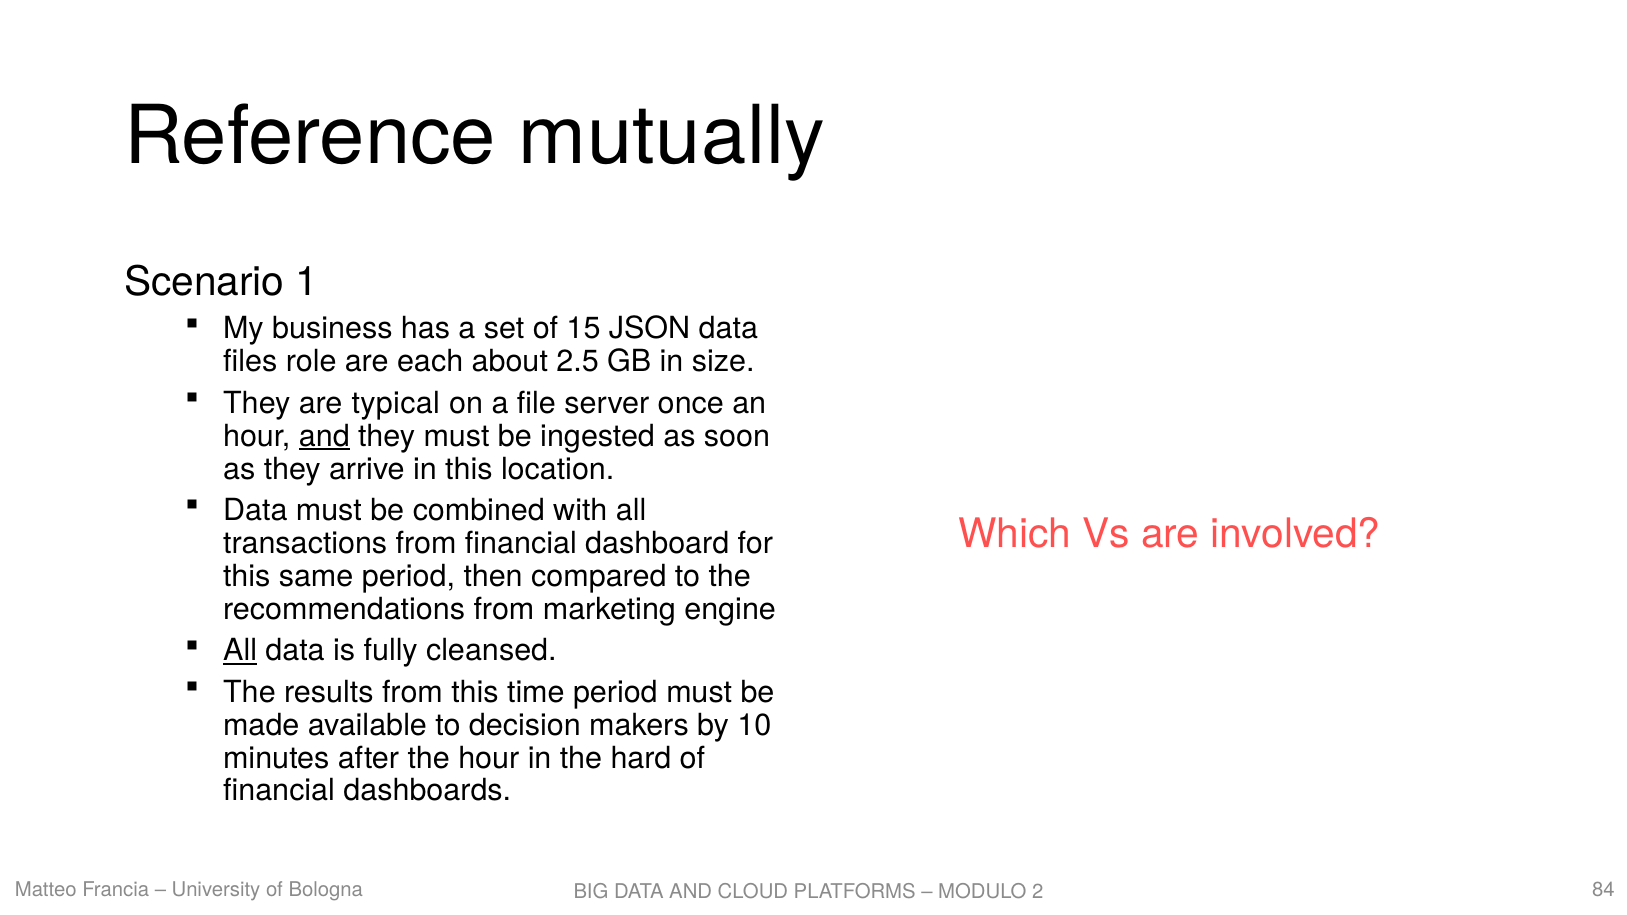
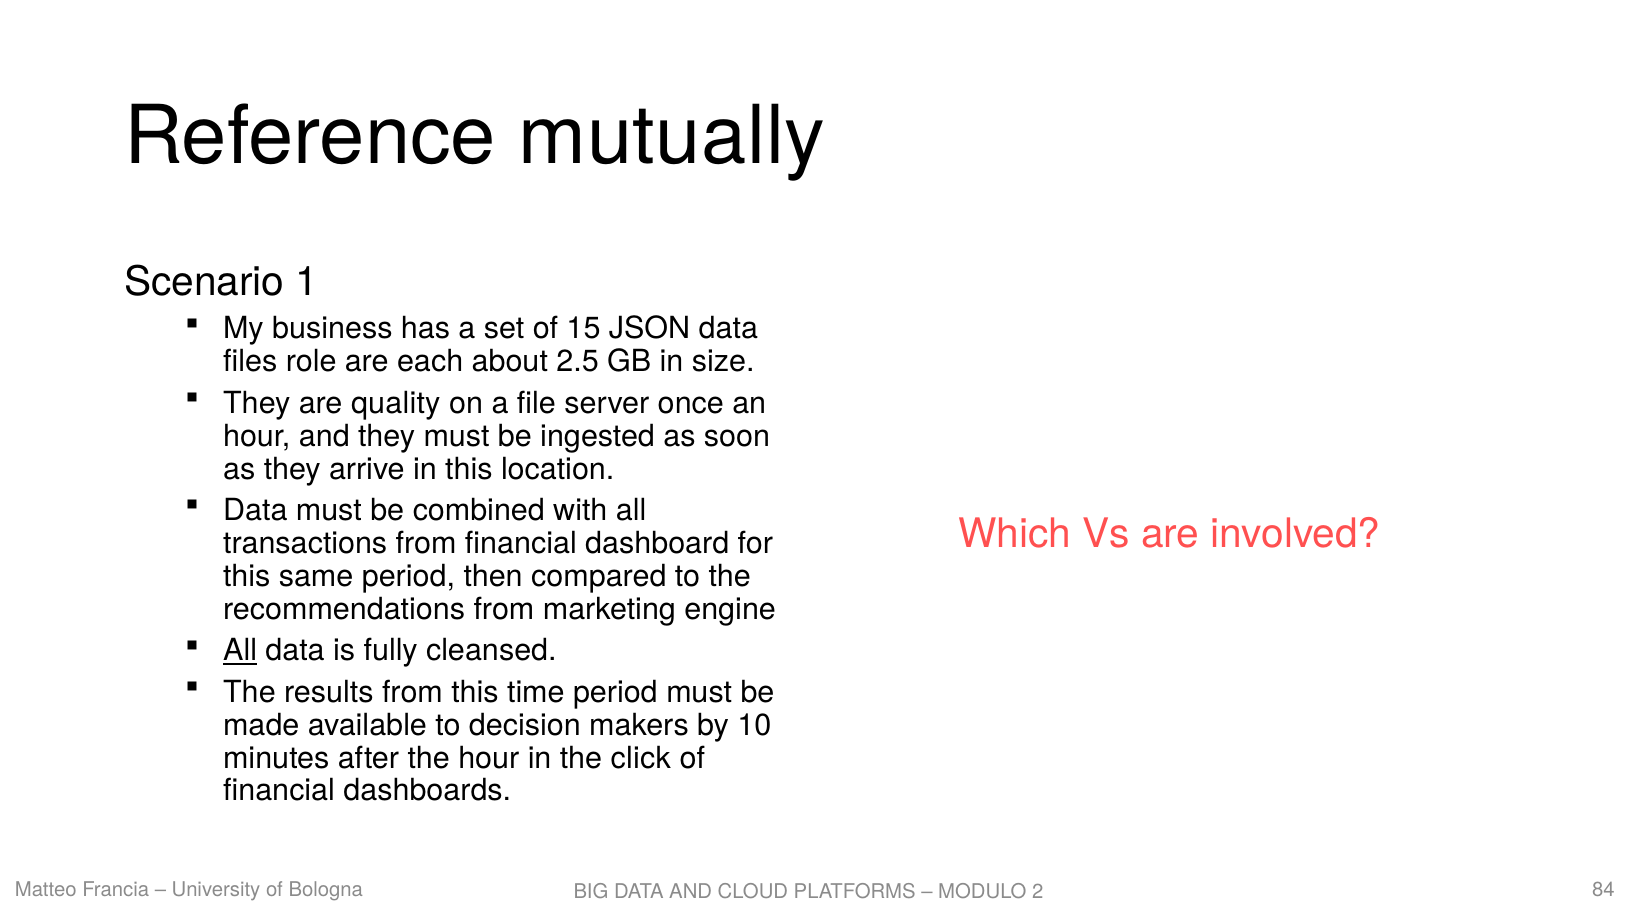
typical: typical -> quality (396, 403)
and underline: present -> none (324, 436)
hard: hard -> click (641, 758)
